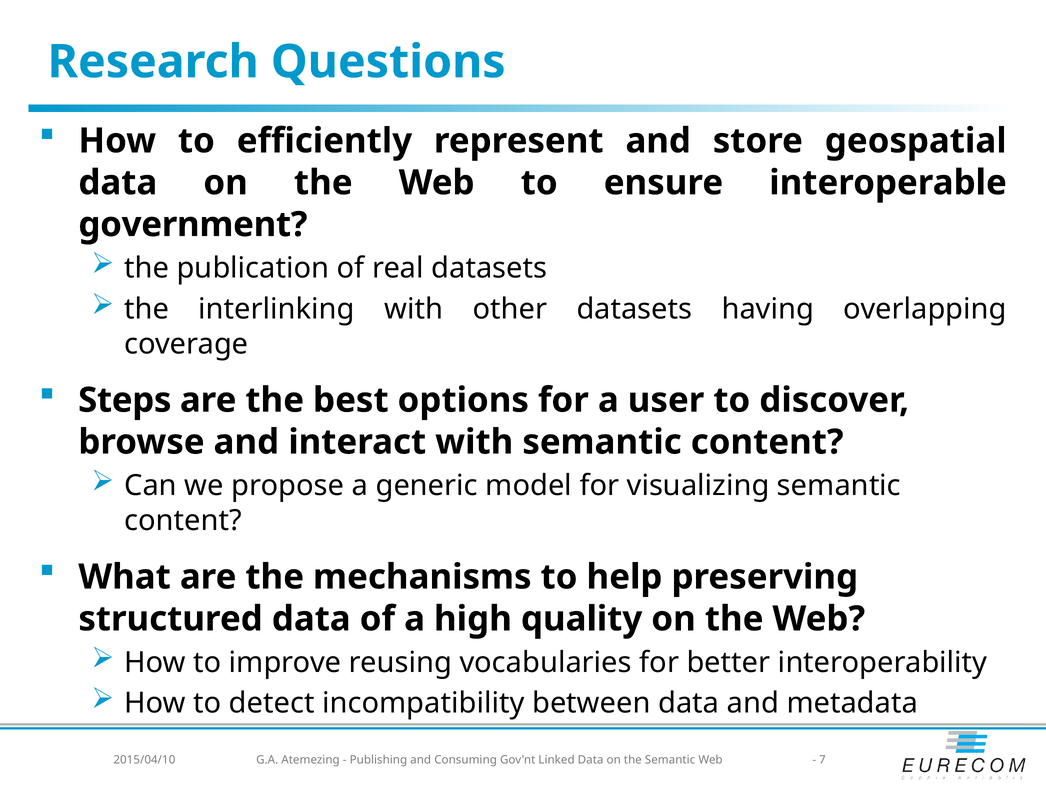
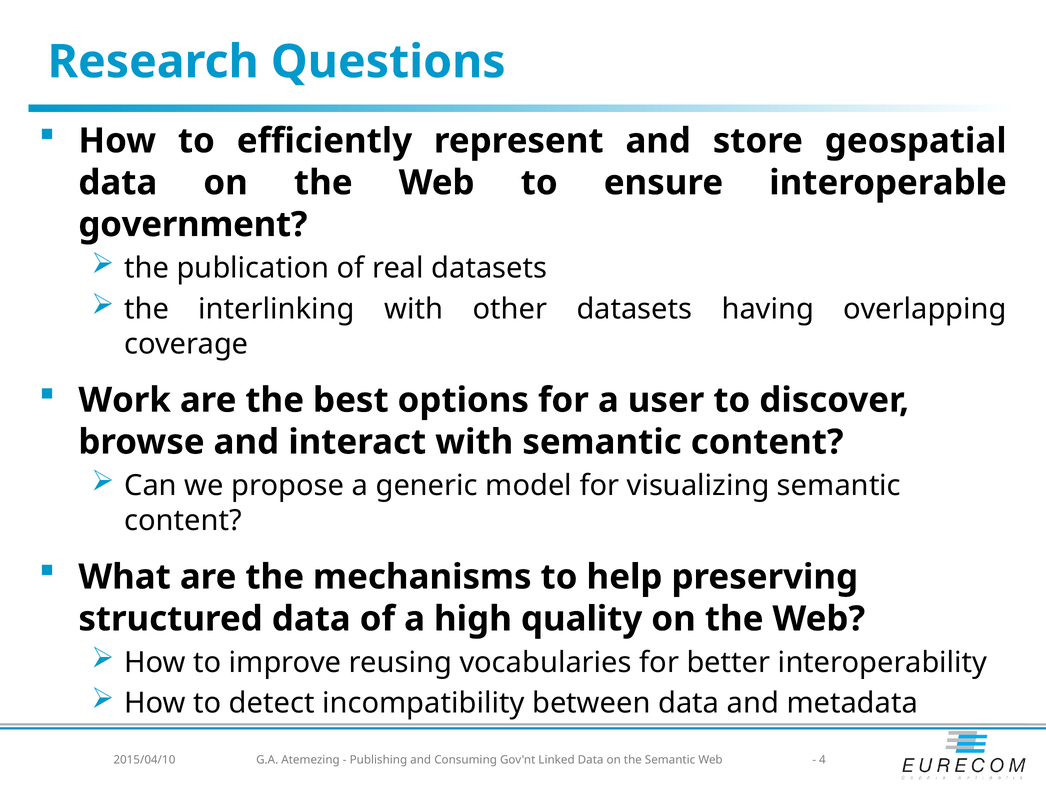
Steps: Steps -> Work (125, 400)
7: 7 -> 4 (822, 759)
